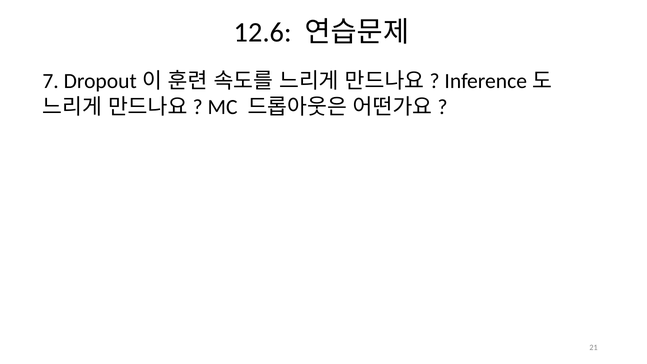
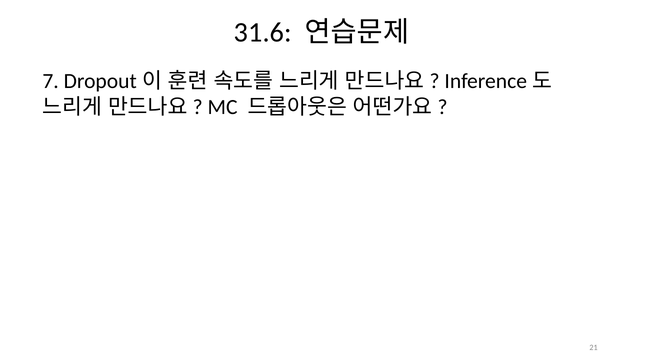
12.6: 12.6 -> 31.6 (263, 32)
